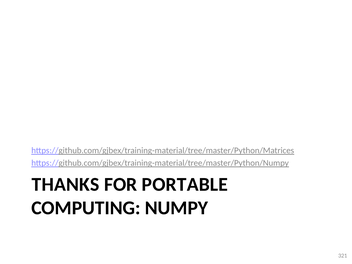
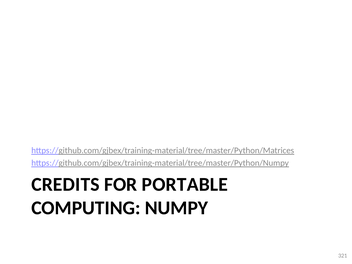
THANKS: THANKS -> CREDITS (65, 185)
